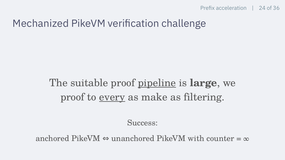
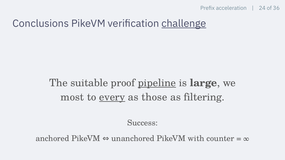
Mechanized: Mechanized -> Conclusions (41, 24)
challenge underline: none -> present (184, 24)
proof: proof -> most (72, 97)
make: make -> those (154, 97)
